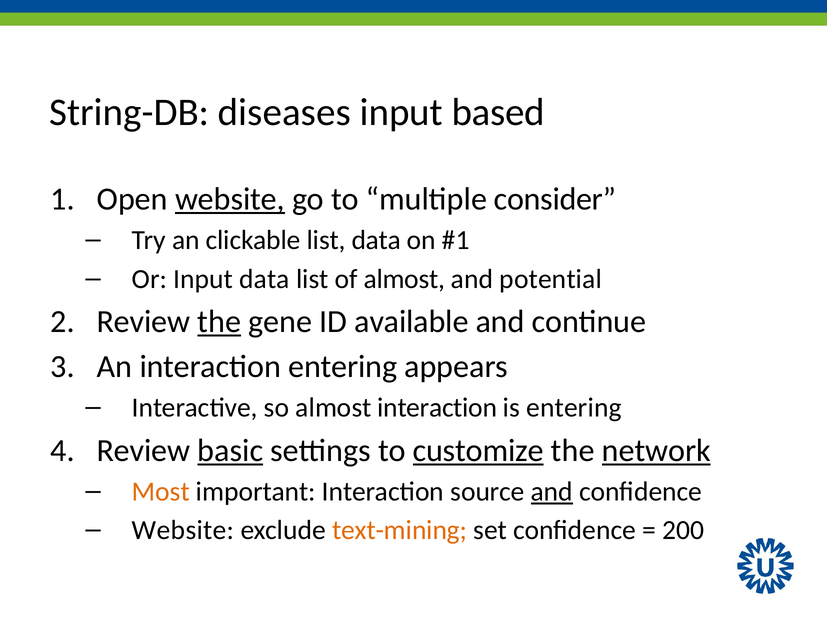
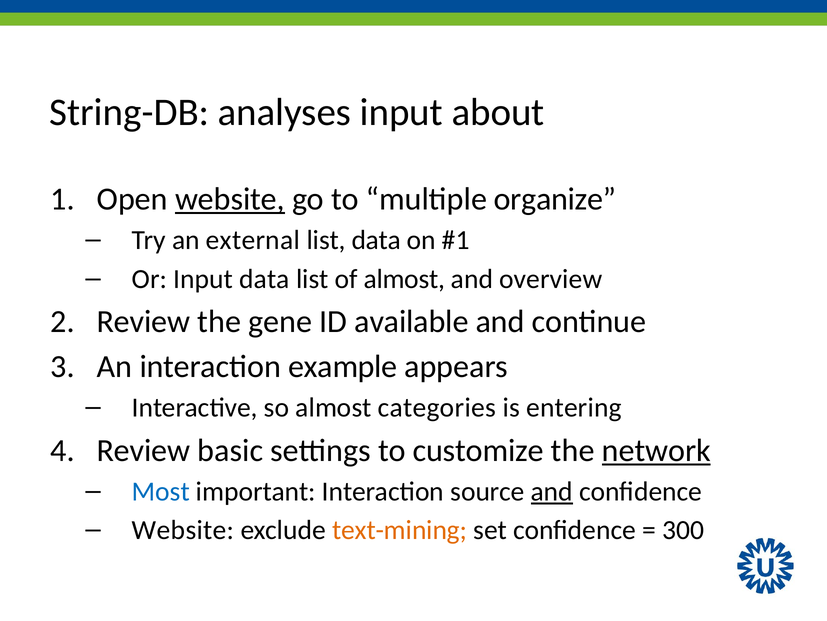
diseases: diseases -> analyses (284, 112)
based: based -> about (498, 112)
consider: consider -> organize (555, 199)
clickable: clickable -> external (253, 240)
potential: potential -> overview (551, 279)
the underline: present -> none (219, 321)
interaction entering: entering -> example (343, 366)
almost interaction: interaction -> categories (437, 407)
basic underline: present -> none (230, 450)
customize underline: present -> none (478, 450)
Most colour: orange -> blue (161, 491)
200: 200 -> 300 (683, 530)
